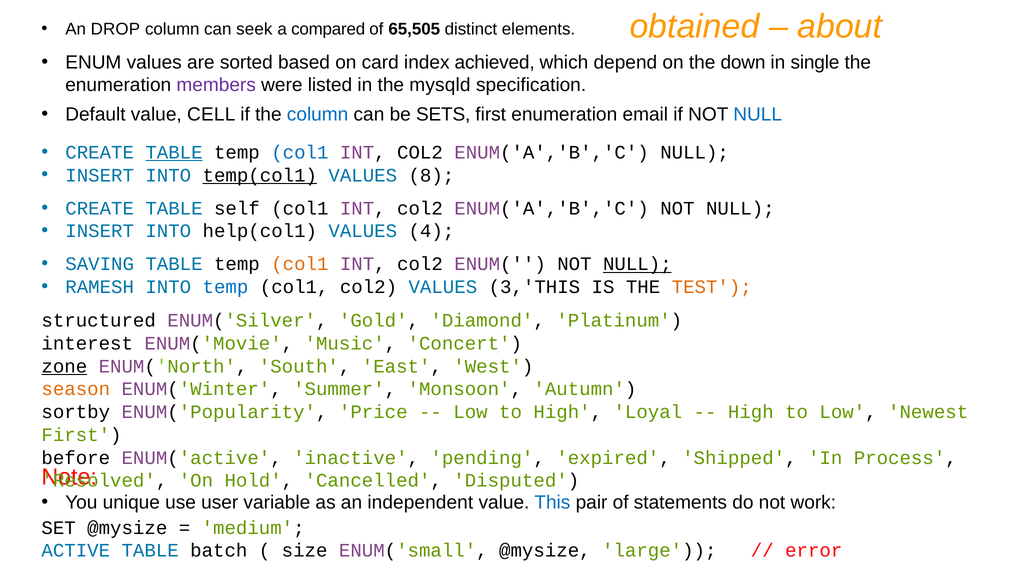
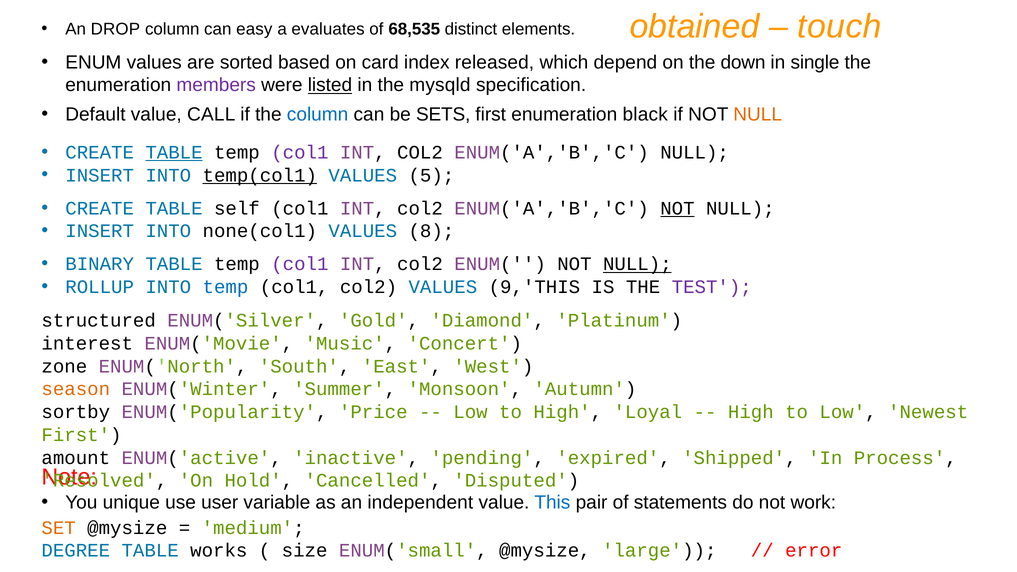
about: about -> touch (840, 26)
seek: seek -> easy (254, 29)
compared: compared -> evaluates (328, 29)
65,505: 65,505 -> 68,535 (414, 29)
achieved: achieved -> released (494, 62)
listed underline: none -> present (330, 85)
CELL: CELL -> CALL (211, 114)
email: email -> black (645, 114)
NULL colour: blue -> orange (758, 114)
col1 colour: blue -> purple (300, 152)
8: 8 -> 5 (431, 175)
NOT underline: none -> present (677, 208)
help(col1: help(col1 -> none(col1 (260, 231)
4: 4 -> 8 (431, 231)
SAVING: SAVING -> BINARY (100, 264)
col1 colour: orange -> purple (300, 264)
RAMESH: RAMESH -> ROLLUP (100, 287)
3,'THIS: 3,'THIS -> 9,'THIS (534, 287)
TEST colour: orange -> purple (712, 287)
zone underline: present -> none (64, 366)
before: before -> amount (76, 458)
SET colour: black -> orange (59, 528)
ACTIVE: ACTIVE -> DEGREE (76, 551)
batch: batch -> works (219, 551)
